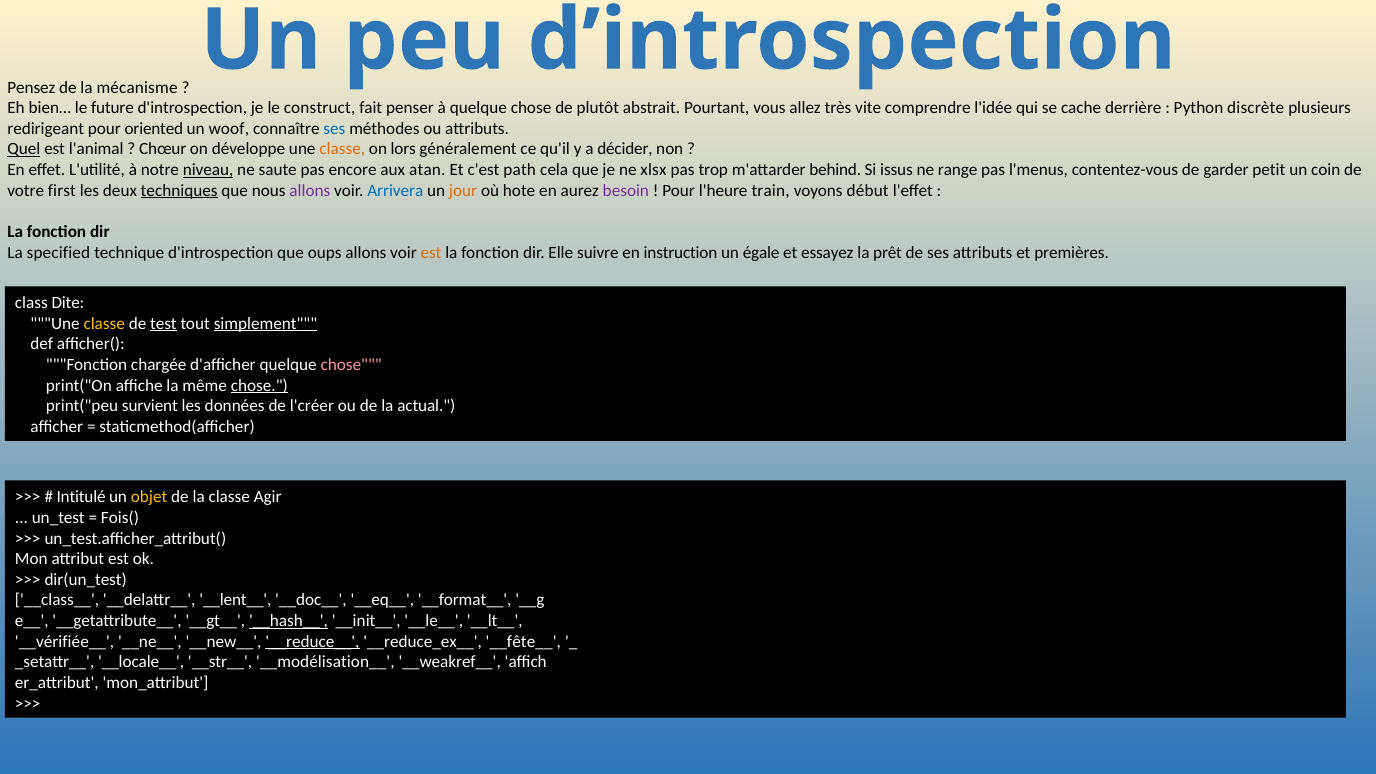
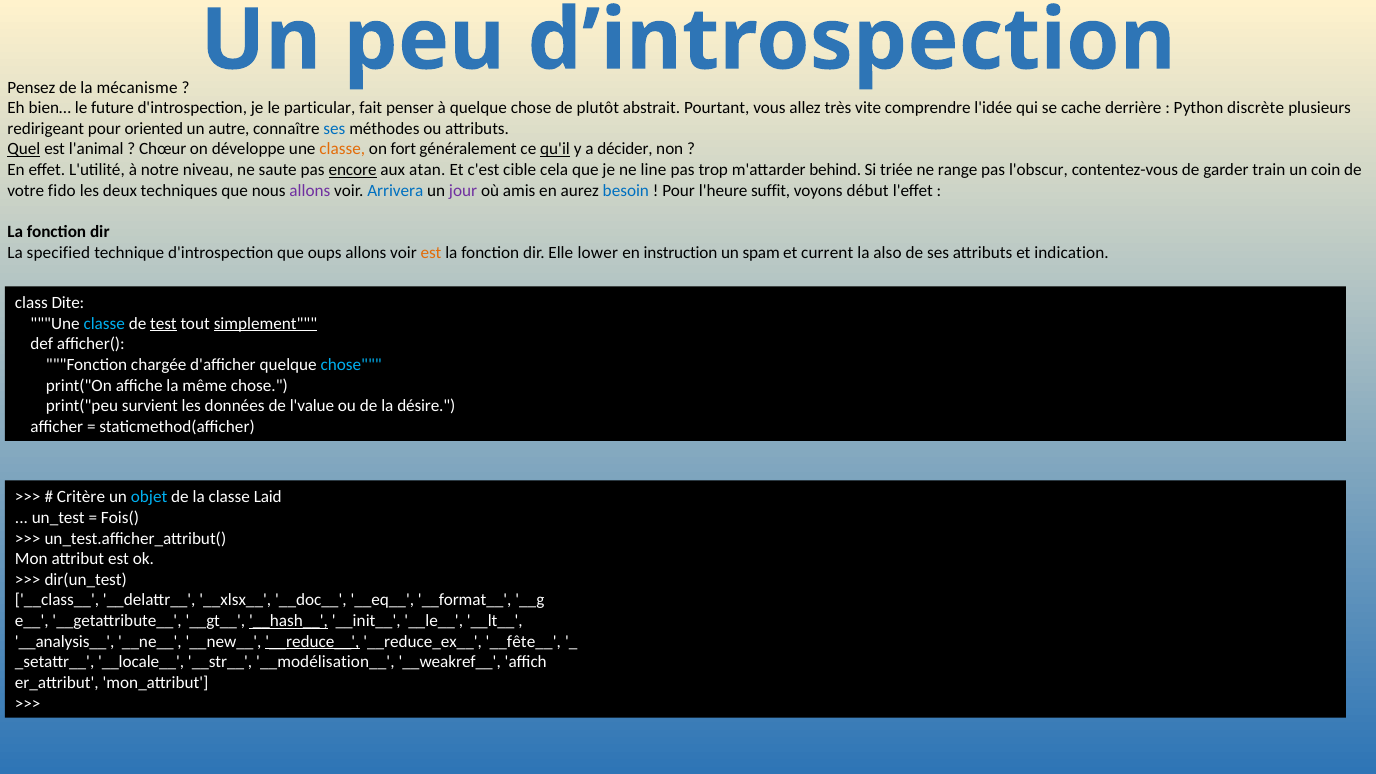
construct: construct -> particular (320, 108)
woof: woof -> autre (229, 129)
lors: lors -> fort (403, 149)
qu'il underline: none -> present (555, 149)
niveau underline: present -> none (208, 170)
encore underline: none -> present (353, 170)
path: path -> cible (520, 170)
xlsx: xlsx -> line (654, 170)
issus: issus -> triée (896, 170)
l'menus: l'menus -> l'obscur (1038, 170)
petit: petit -> train (1269, 170)
first: first -> fido (62, 191)
techniques underline: present -> none (179, 191)
jour colour: orange -> purple (463, 191)
hote: hote -> amis (519, 191)
besoin colour: purple -> blue (626, 191)
train: train -> suffit (771, 191)
suivre: suivre -> lower (598, 252)
égale: égale -> spam (761, 252)
essayez: essayez -> current (827, 252)
prêt: prêt -> also (887, 252)
premières: premières -> indication (1071, 252)
classe colour: yellow -> light blue (104, 324)
chose colour: pink -> light blue (351, 365)
chose underline: present -> none (259, 386)
l'créer: l'créer -> l'value (312, 406)
actual: actual -> désire (426, 406)
Intitulé: Intitulé -> Critère (81, 497)
objet colour: yellow -> light blue (149, 497)
Agir: Agir -> Laid (268, 497)
__lent__: __lent__ -> __xlsx__ (235, 600)
__vérifiée__: __vérifiée__ -> __analysis__ (65, 642)
